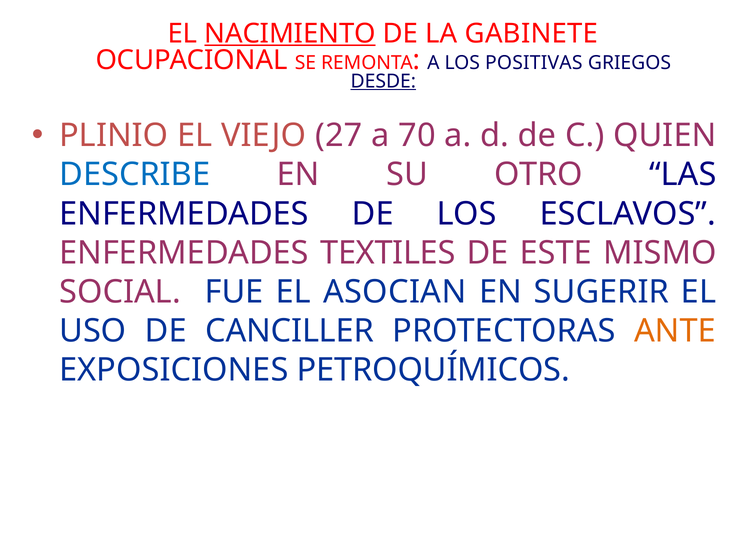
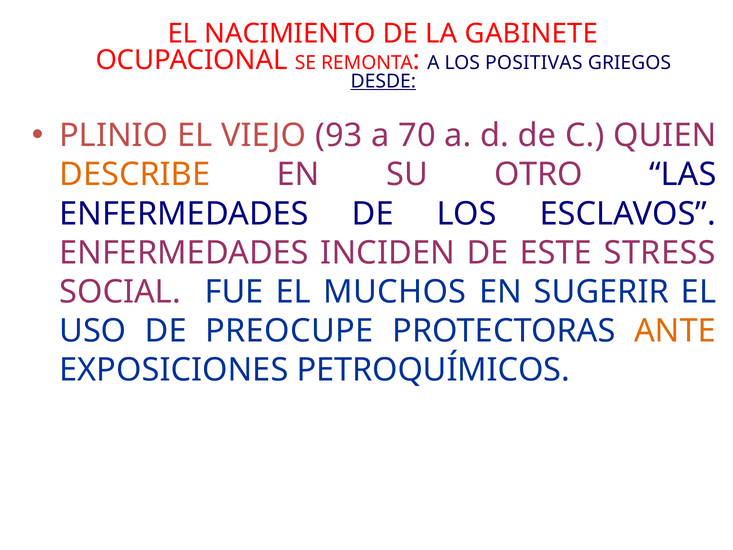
NACIMIENTO underline: present -> none (290, 34)
27: 27 -> 93 (339, 135)
DESCRIBE colour: blue -> orange (135, 175)
TEXTILES: TEXTILES -> INCIDEN (388, 253)
MISMO: MISMO -> STRESS (660, 253)
ASOCIAN: ASOCIAN -> MUCHOS (395, 292)
CANCILLER: CANCILLER -> PREOCUPE (289, 331)
